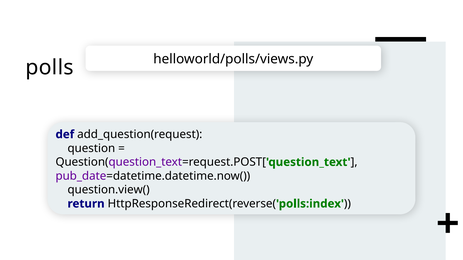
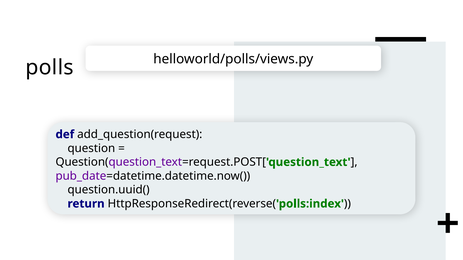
question.view(: question.view( -> question.uuid( (109, 190)
